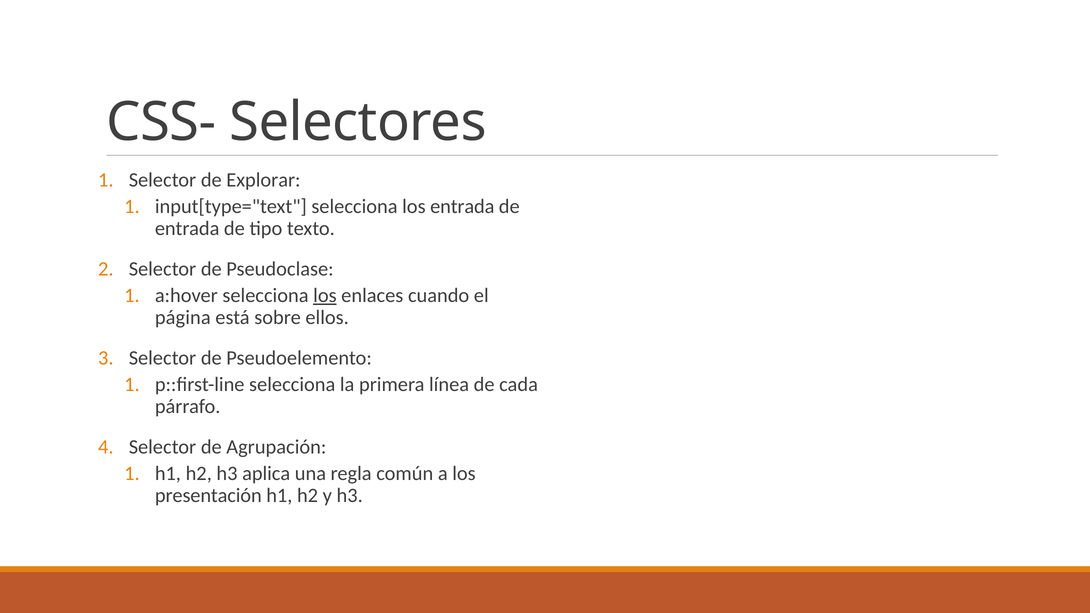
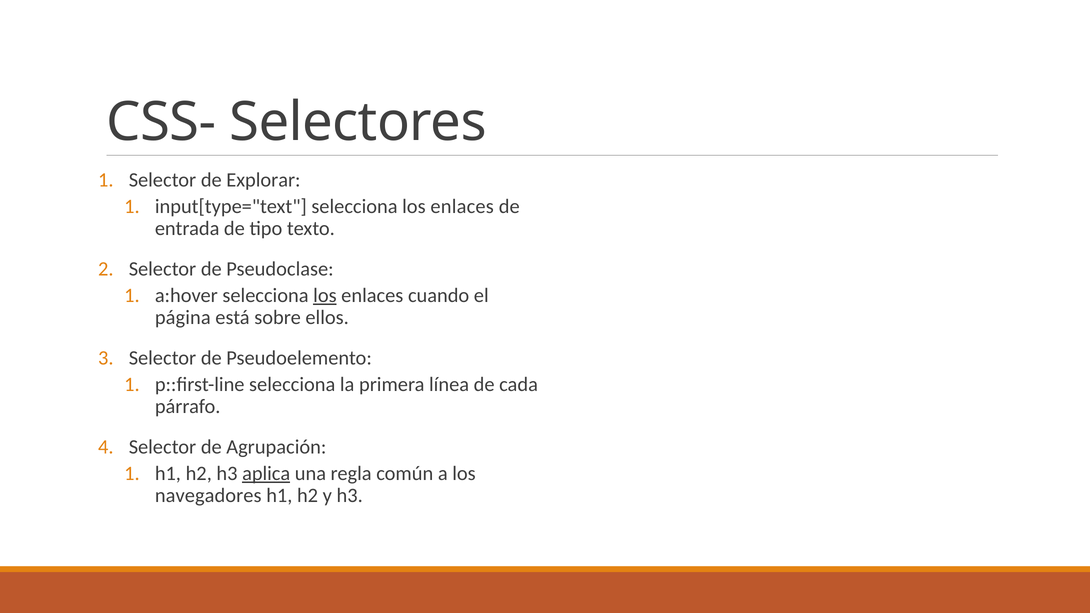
input[type="text selecciona los entrada: entrada -> enlaces (462, 207)
aplica underline: none -> present (266, 474)
presentación: presentación -> navegadores (208, 496)
